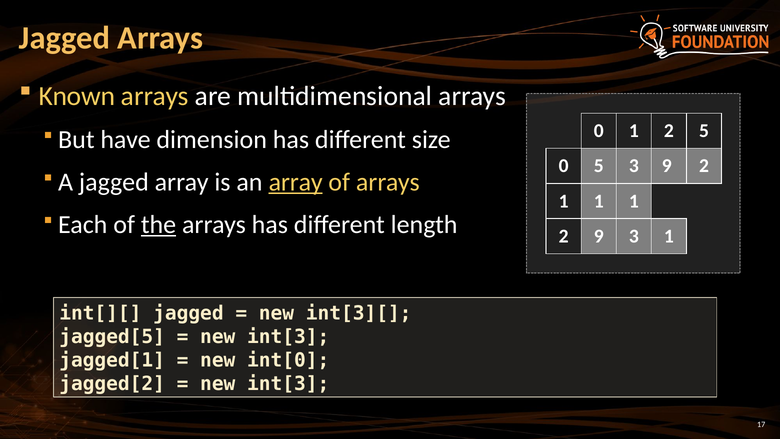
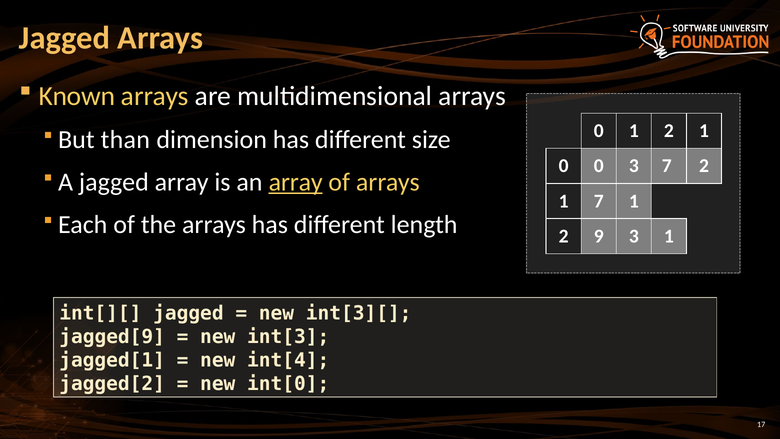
1 2 5: 5 -> 1 (704, 131)
have: have -> than (125, 140)
0 5: 5 -> 0 (599, 166)
3 9: 9 -> 7 (667, 166)
1: 1 -> 7 (599, 201)
the underline: present -> none (159, 225)
jagged[5: jagged[5 -> jagged[9 (112, 337)
int[0: int[0 -> int[4 (288, 360)
int[3: int[3 -> int[0 (288, 384)
